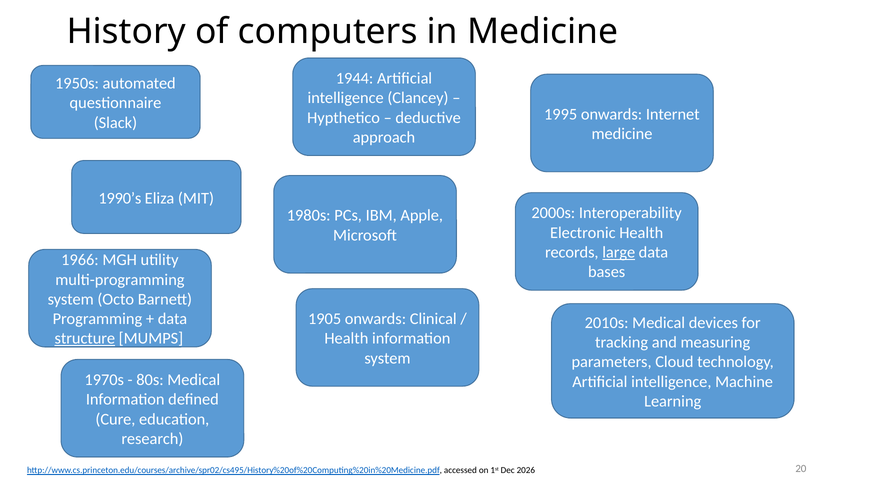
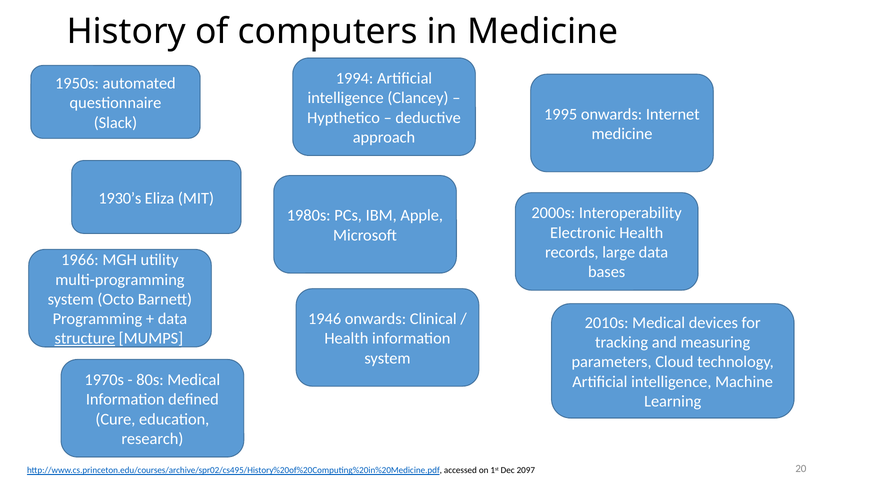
1944: 1944 -> 1994 (355, 78)
1990’s: 1990’s -> 1930’s (120, 198)
large underline: present -> none (619, 252)
1905: 1905 -> 1946 (325, 319)
2026: 2026 -> 2097 (526, 470)
